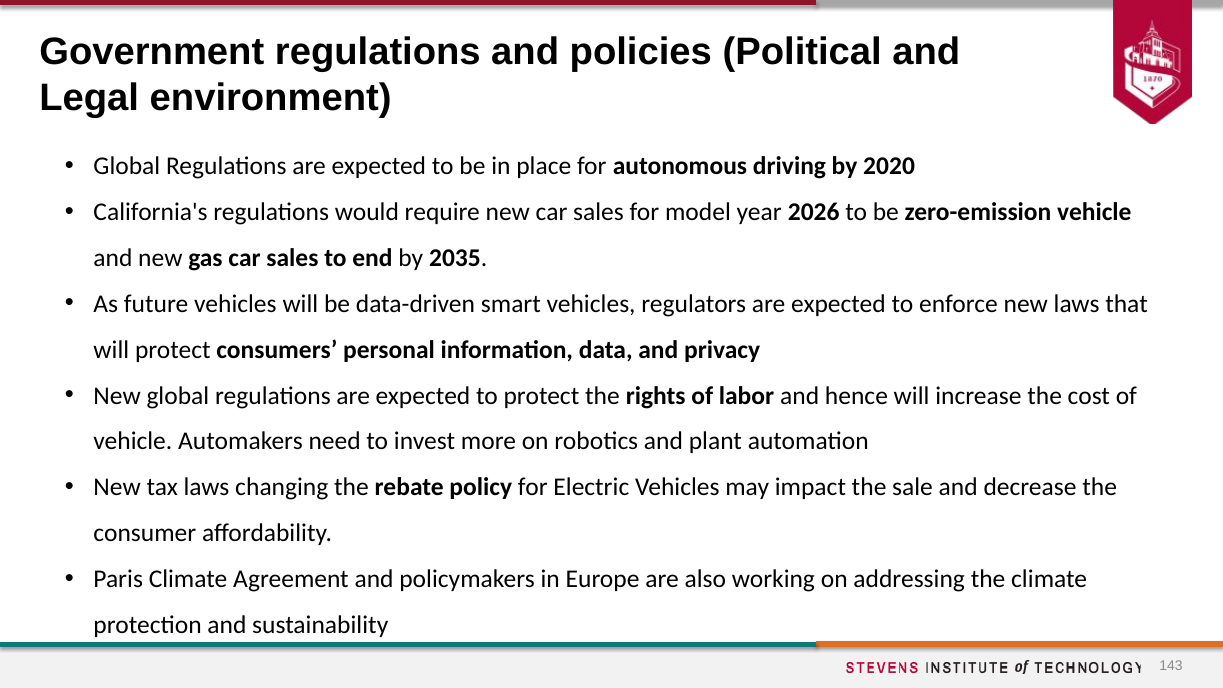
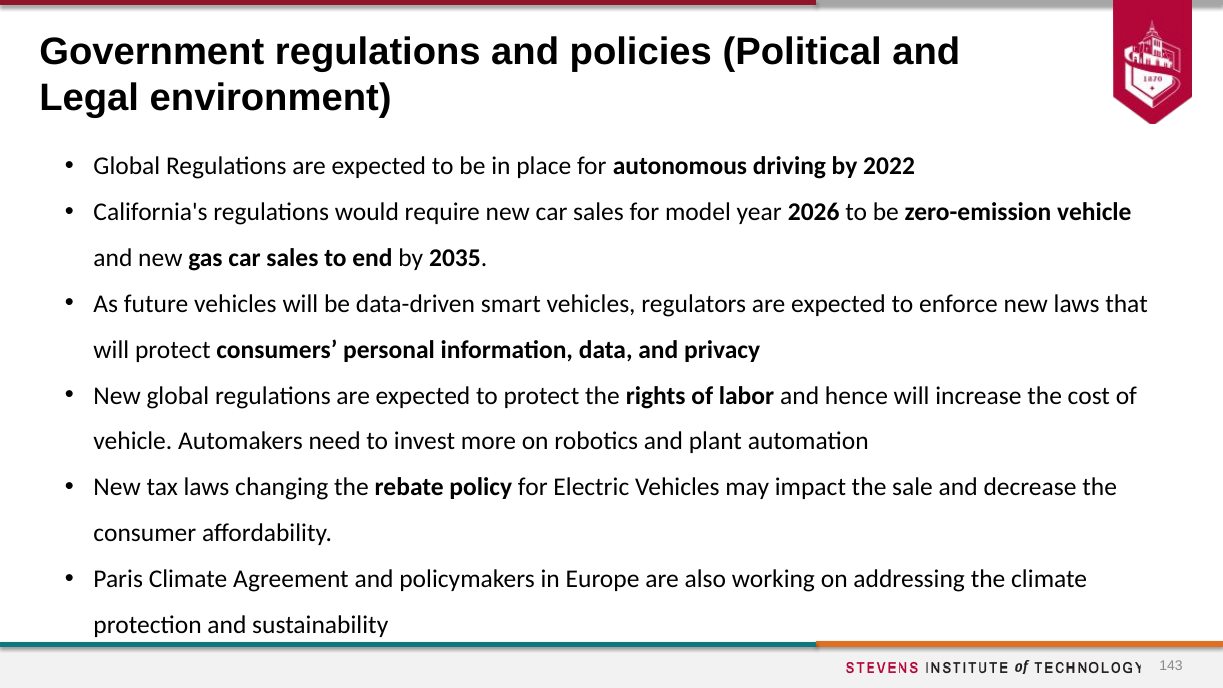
2020: 2020 -> 2022 (889, 166)
